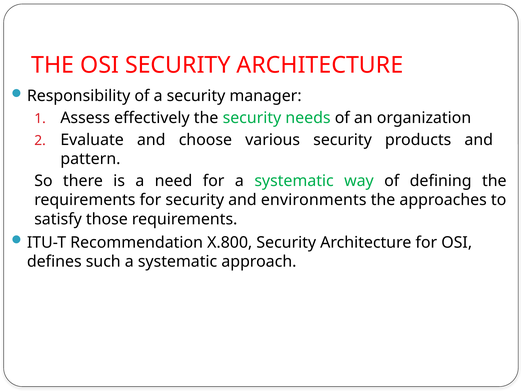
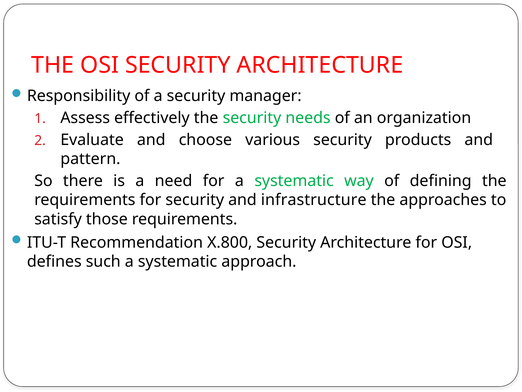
environments: environments -> infrastructure (314, 200)
